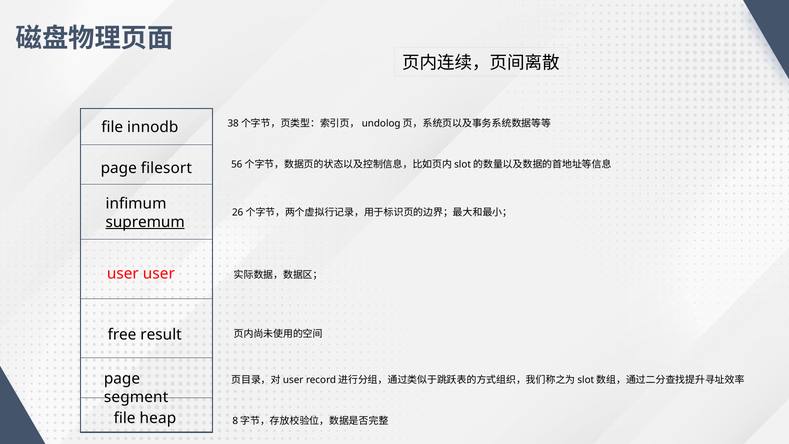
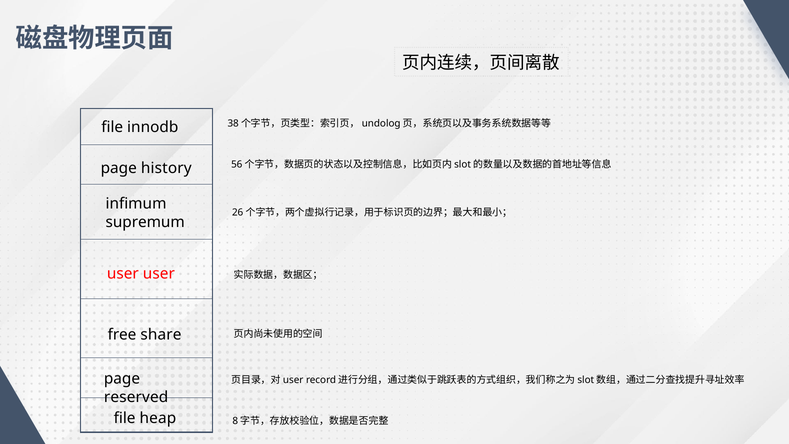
filesort: filesort -> history (166, 168)
supremum underline: present -> none (145, 222)
result: result -> share (161, 334)
segment: segment -> reserved (136, 397)
